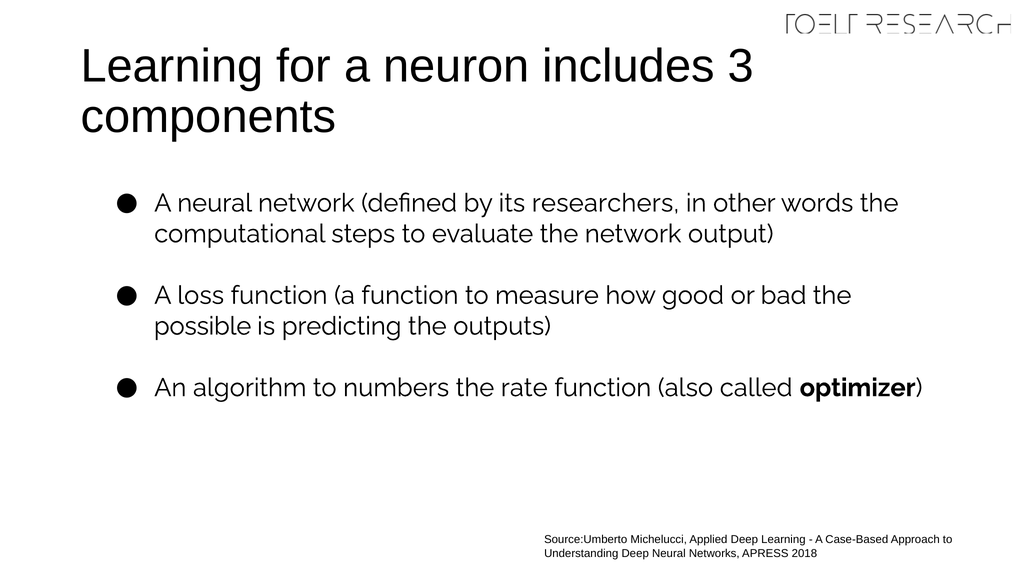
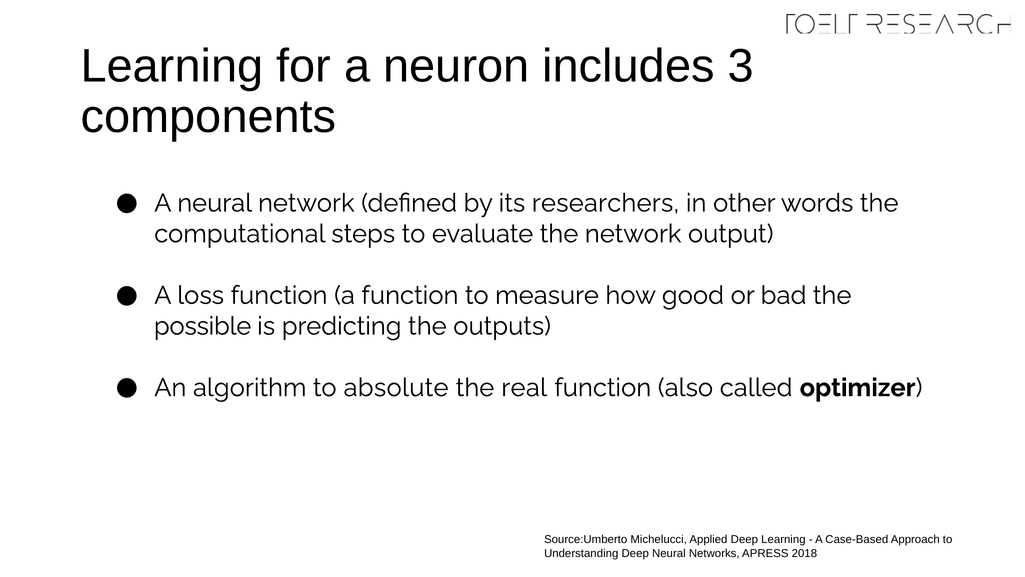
numbers: numbers -> absolute (396, 387)
rate: rate -> real (524, 387)
